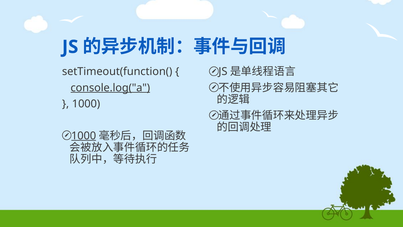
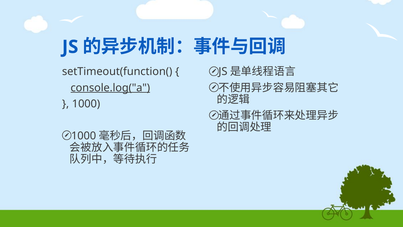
1000 underline: present -> none (84, 136)
